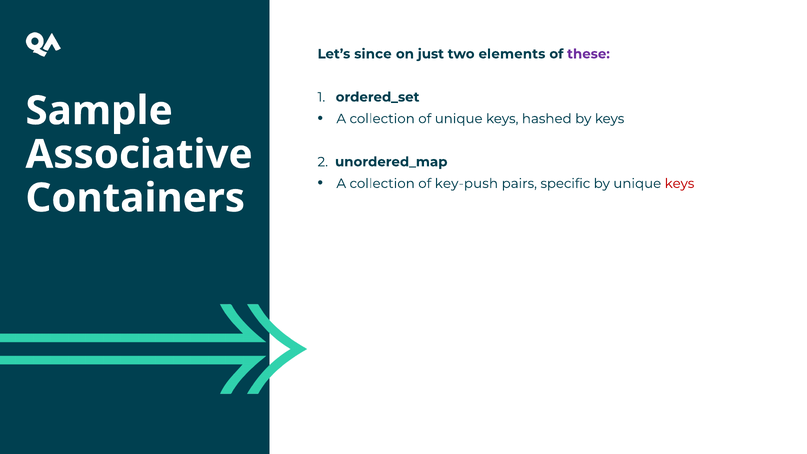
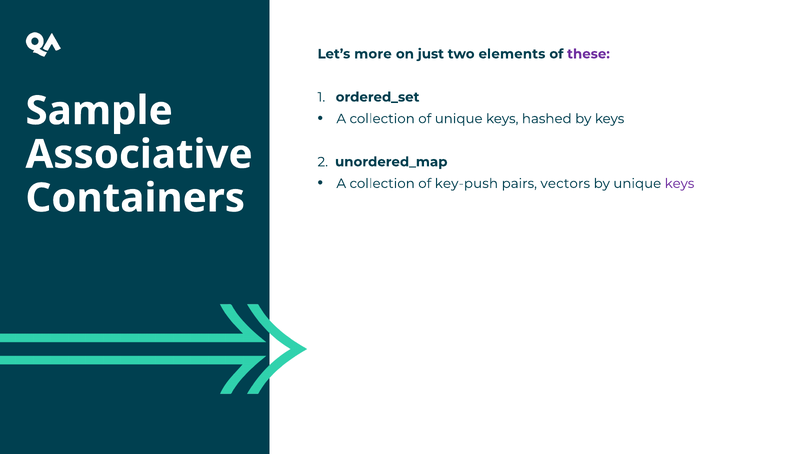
since: since -> more (373, 54)
specific: specific -> vectors (565, 183)
keys colour: red -> purple (679, 183)
